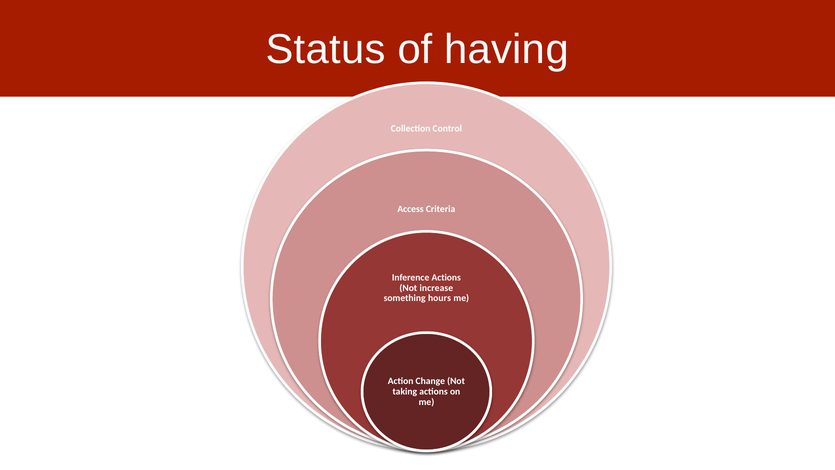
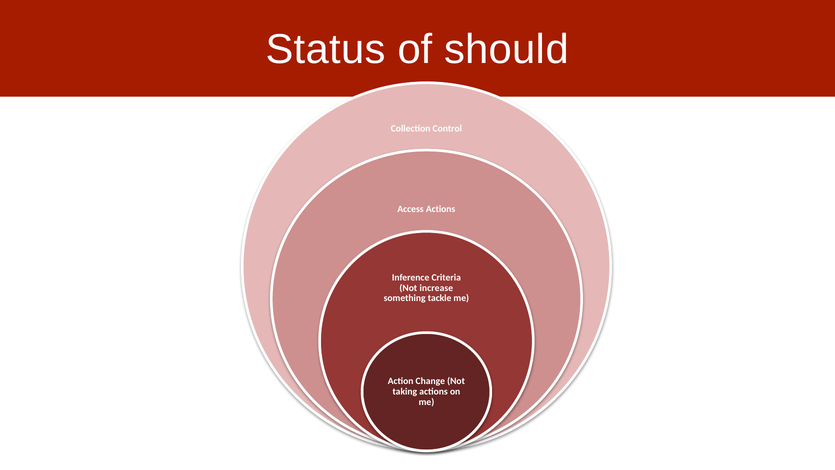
having: having -> should (506, 49)
Access Criteria: Criteria -> Actions (441, 209)
Inference Actions: Actions -> Criteria (446, 277)
hours: hours -> tackle (440, 298)
